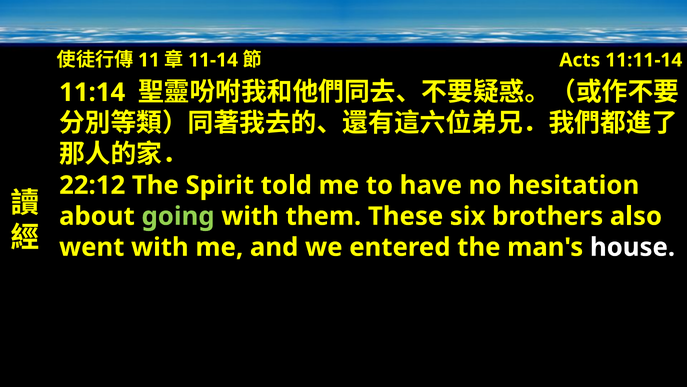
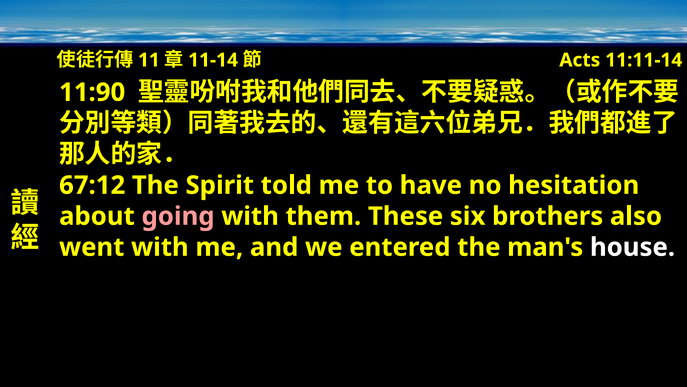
11:14: 11:14 -> 11:90 (92, 92)
22:12: 22:12 -> 67:12 (92, 185)
going colour: light green -> pink (178, 216)
